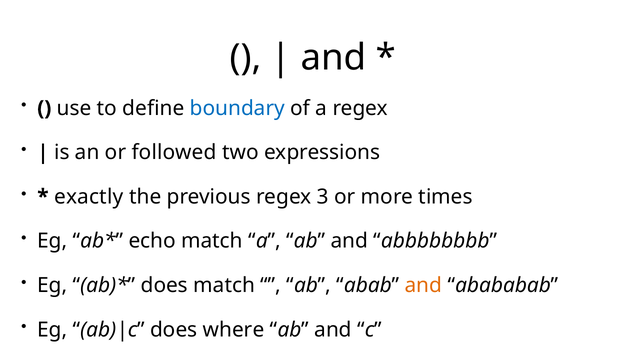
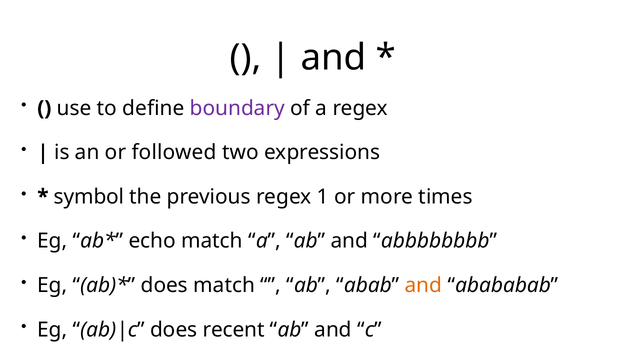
boundary colour: blue -> purple (237, 108)
exactly: exactly -> symbol (89, 197)
3: 3 -> 1 (323, 197)
where: where -> recent (234, 330)
